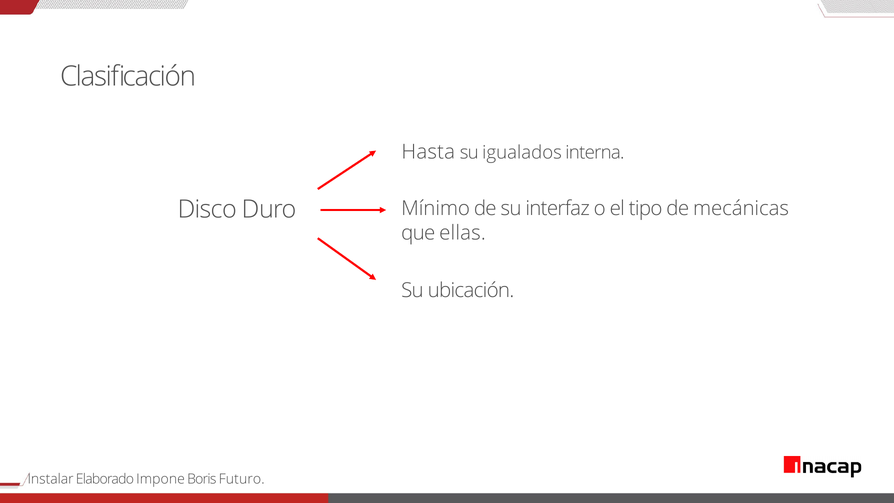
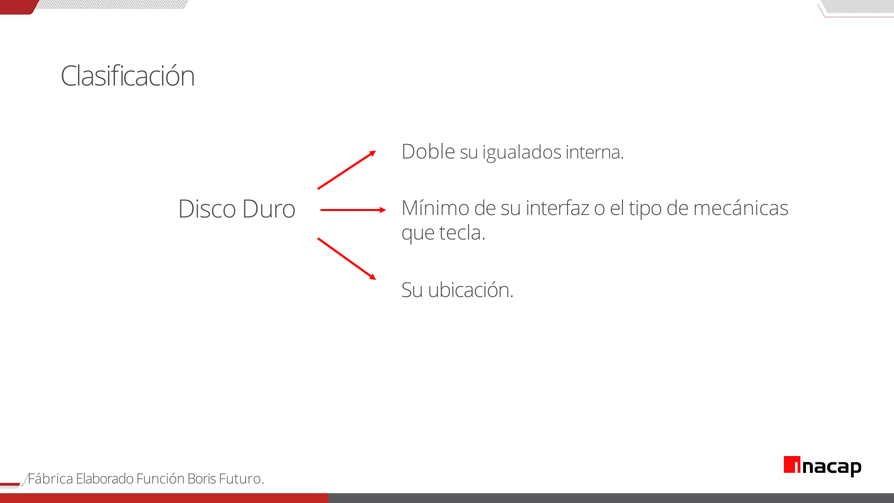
Hasta: Hasta -> Doble (428, 152)
ellas: ellas -> tecla (463, 233)
Instalar: Instalar -> Fábrica (50, 479)
Impone: Impone -> Función (161, 479)
